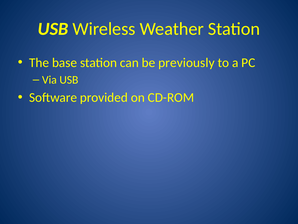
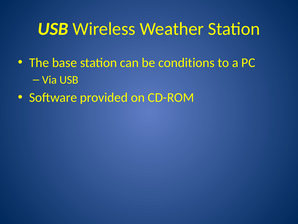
previously: previously -> conditions (187, 63)
